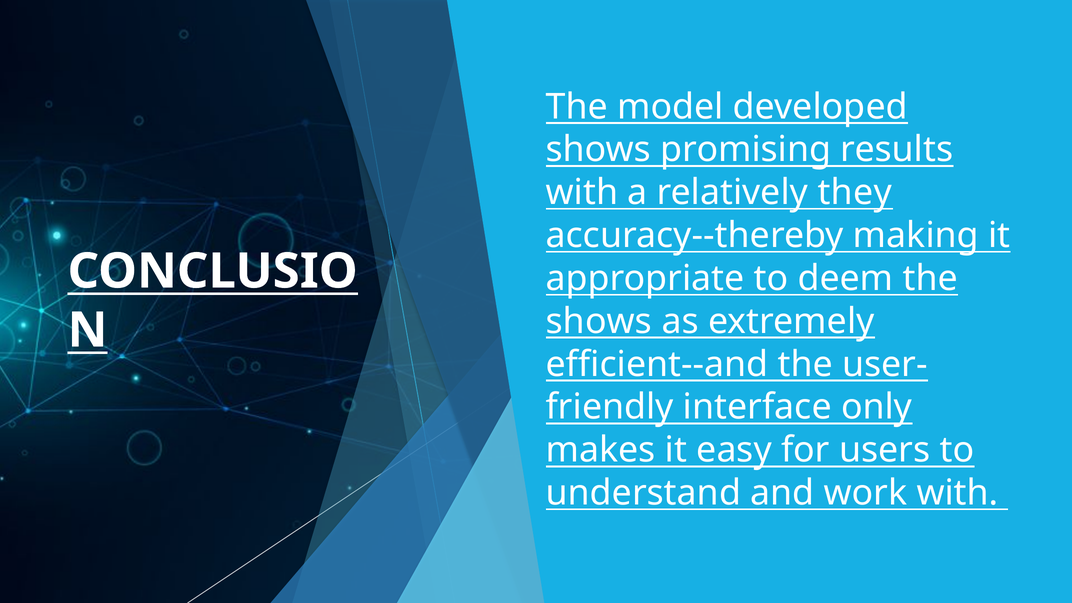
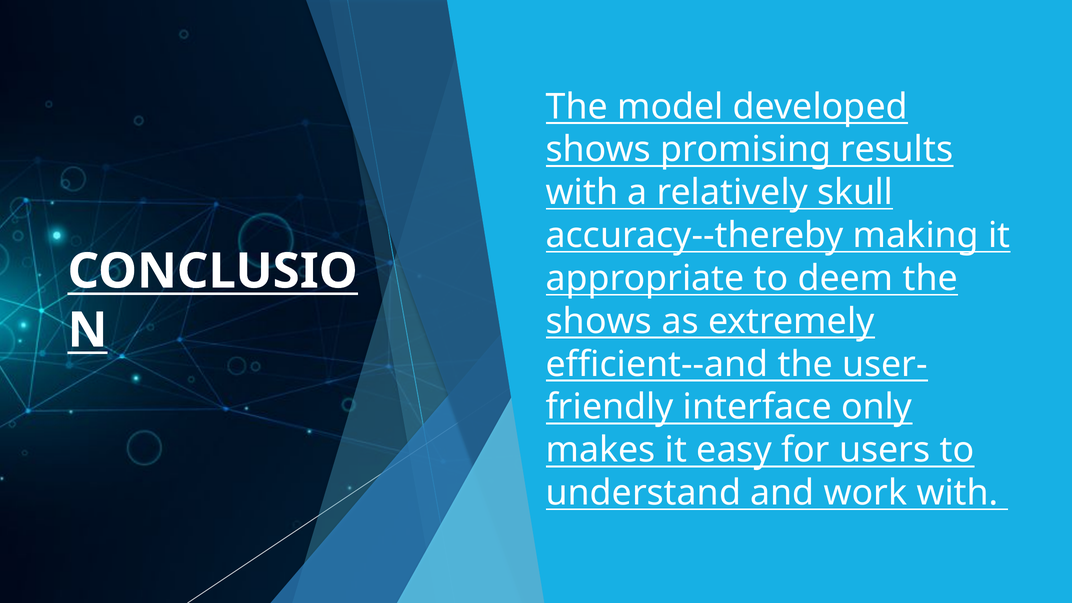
they: they -> skull (855, 193)
